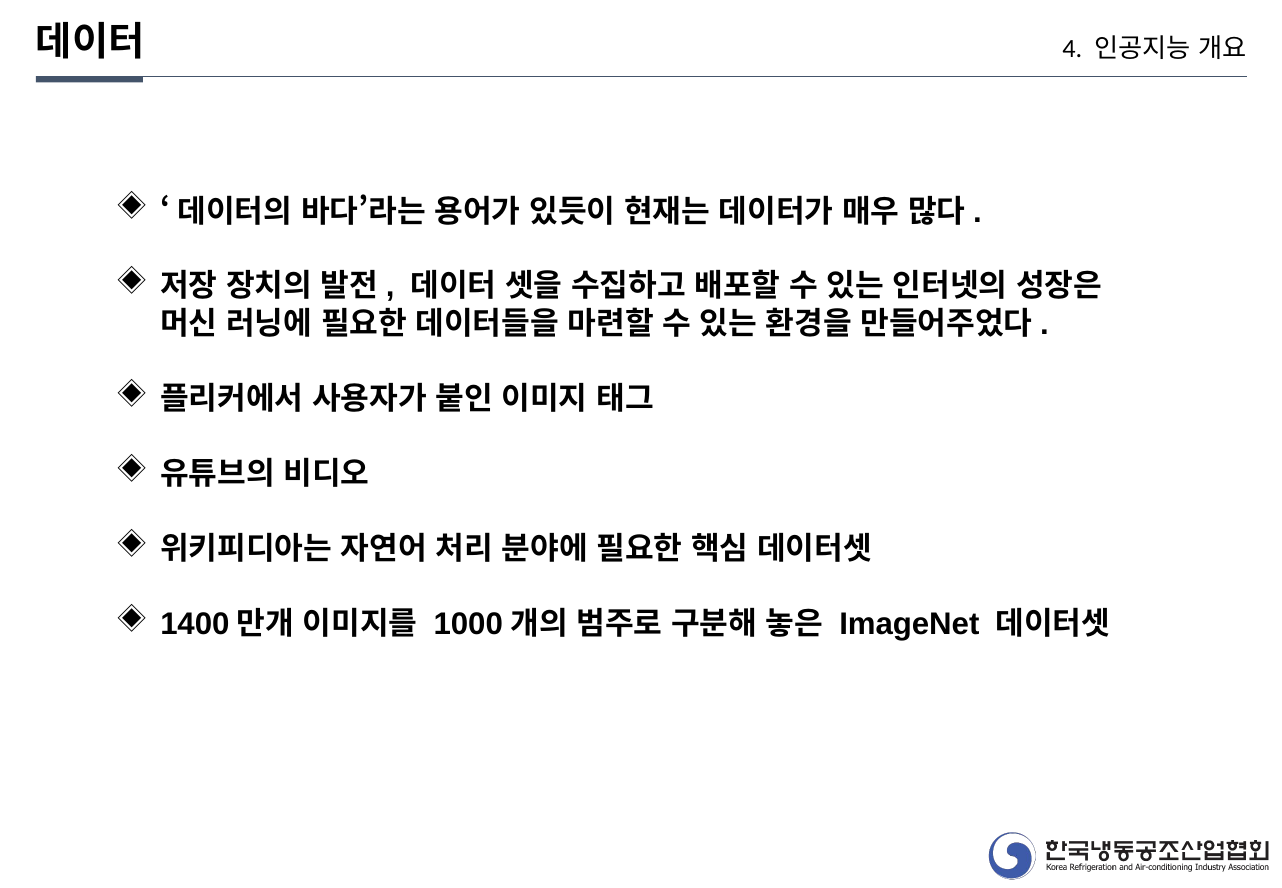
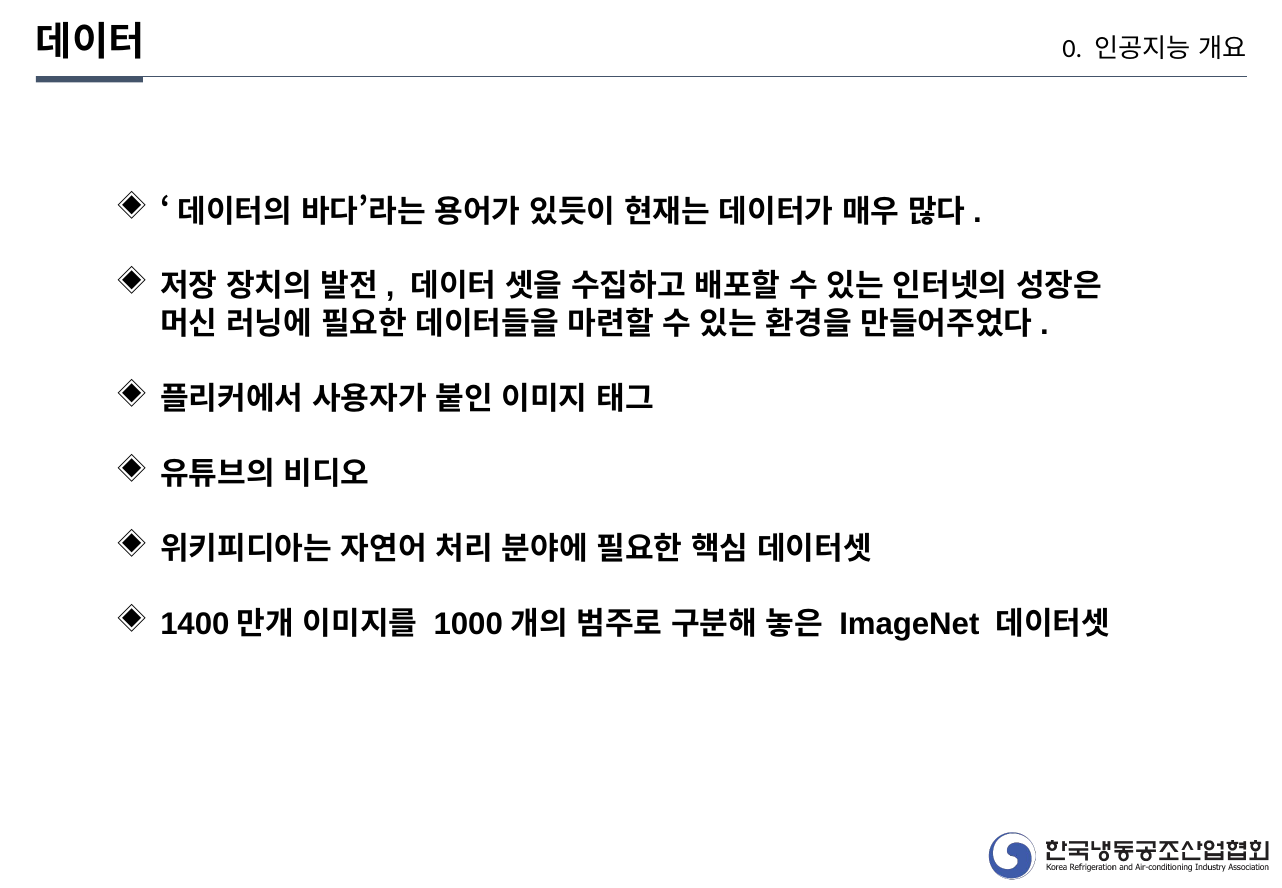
4: 4 -> 0 (1072, 49)
